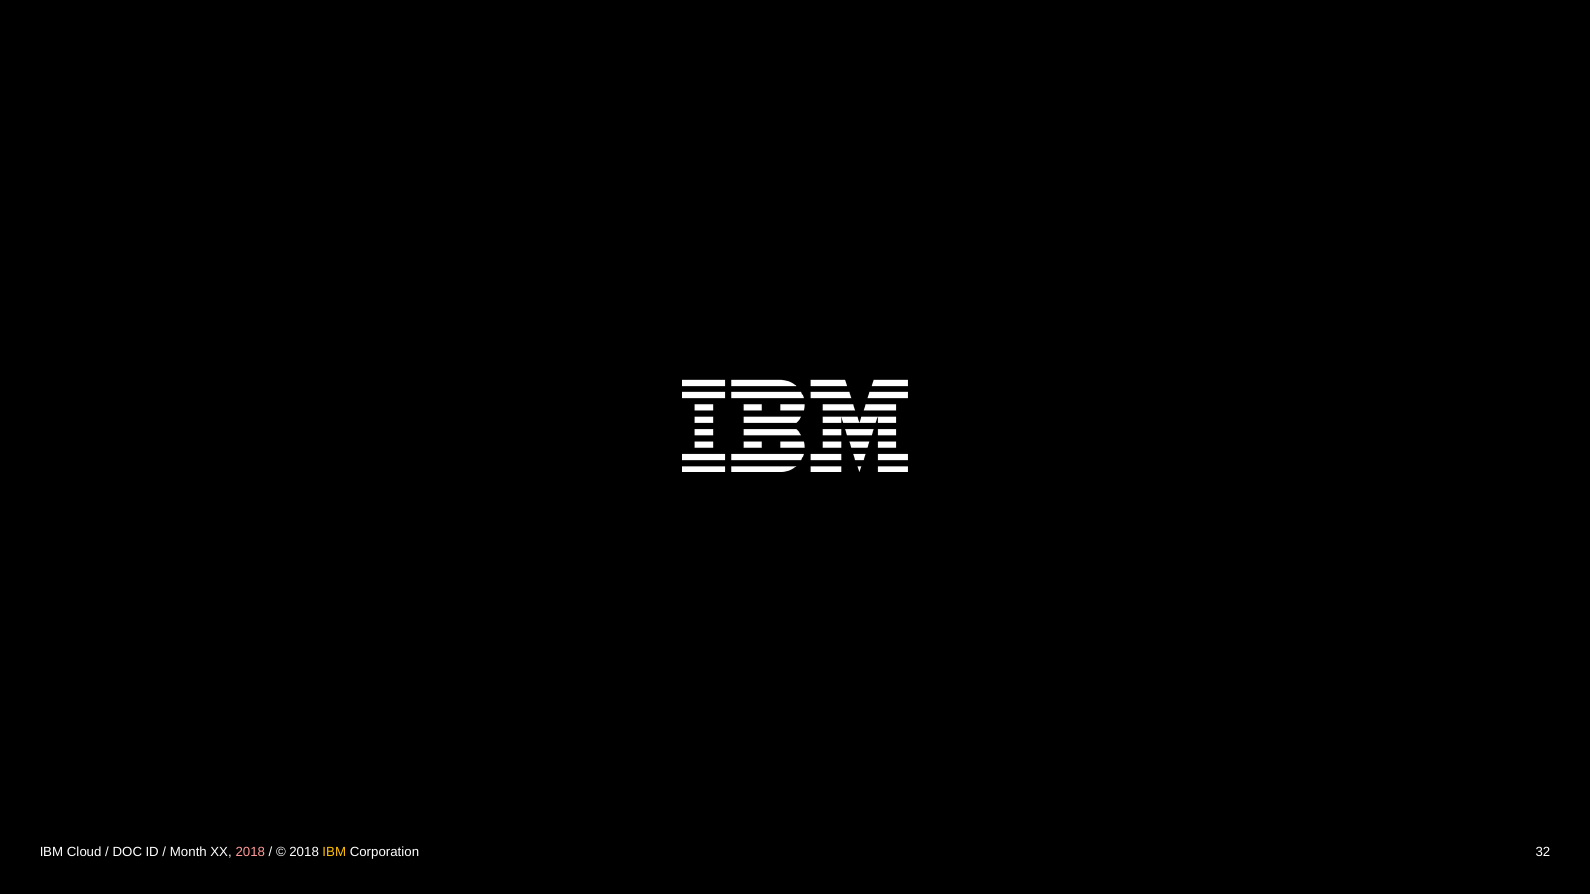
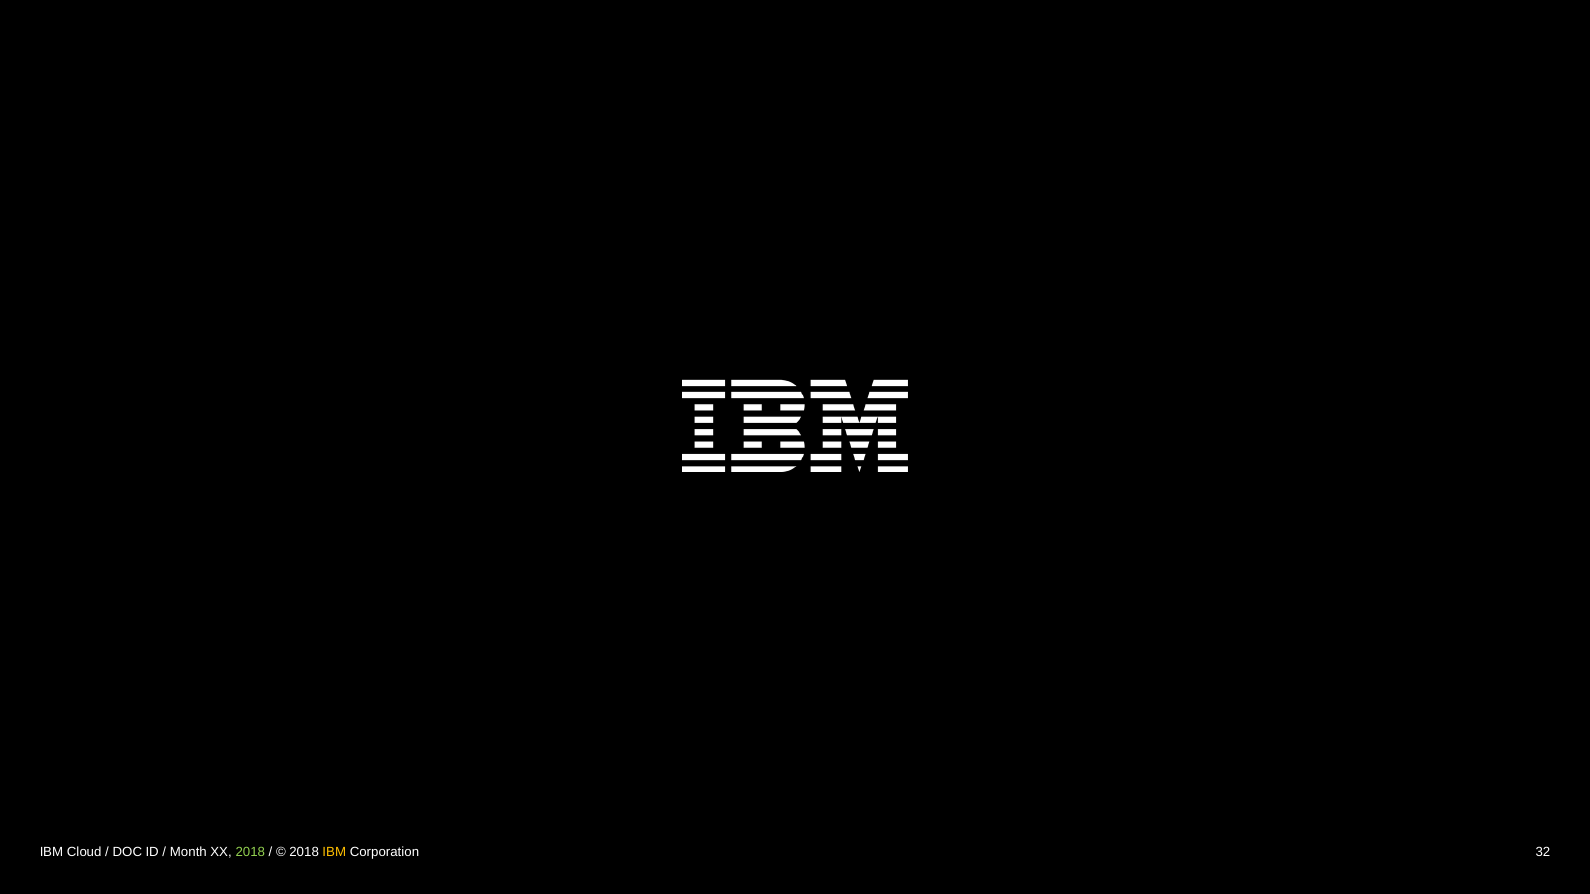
2018 colour: pink -> light green (250, 852)
